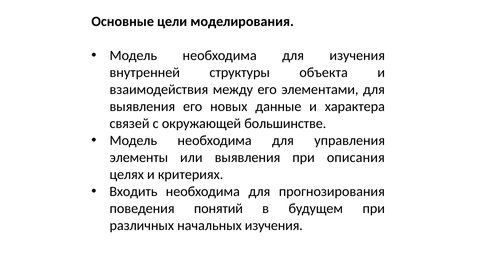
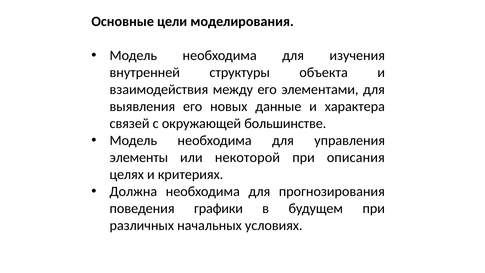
или выявления: выявления -> некоторой (247, 157)
Входить: Входить -> Должна (133, 191)
понятий: понятий -> графики (218, 208)
начальных изучения: изучения -> условиях (274, 225)
